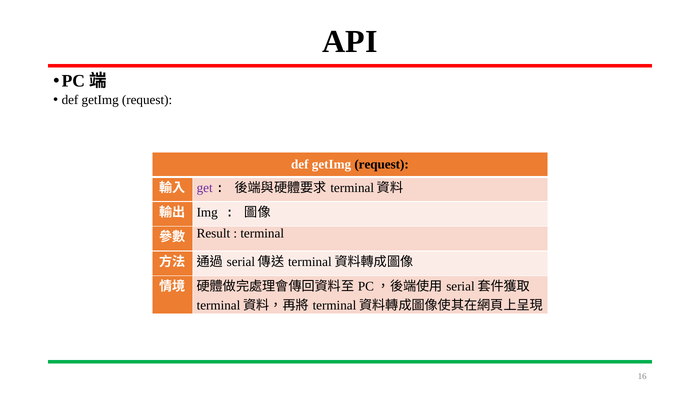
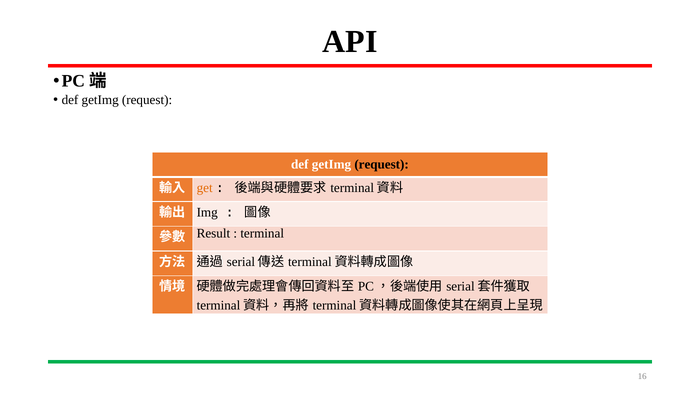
get colour: purple -> orange (205, 188)
